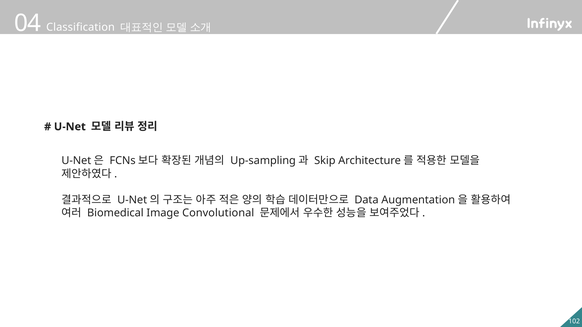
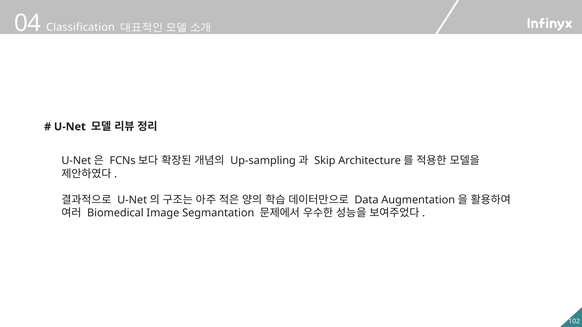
Convolutional: Convolutional -> Segmantation (218, 213)
